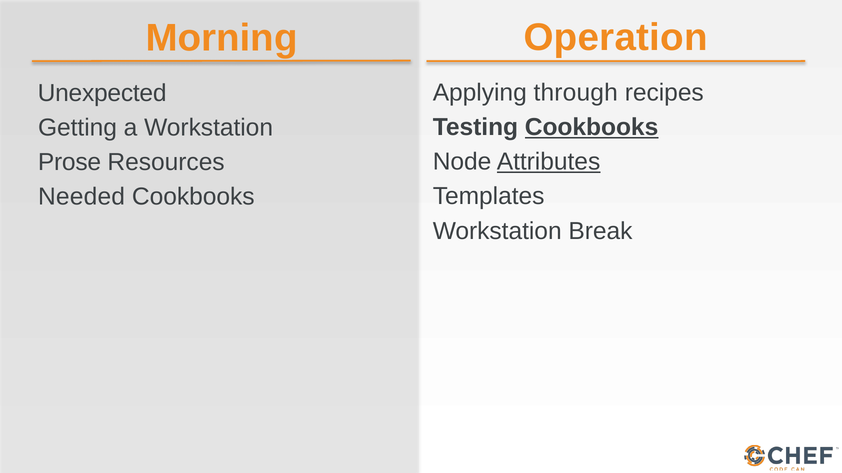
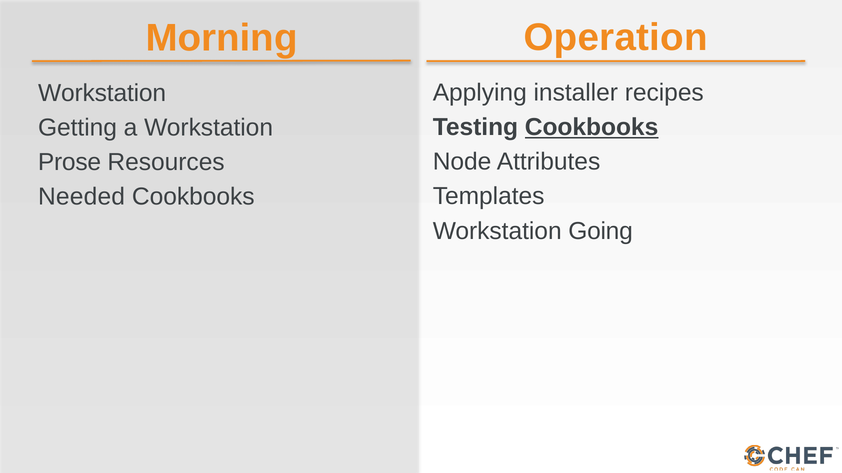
through: through -> installer (576, 93)
Unexpected: Unexpected -> Workstation (102, 93)
Attributes underline: present -> none (549, 162)
Break: Break -> Going (601, 231)
